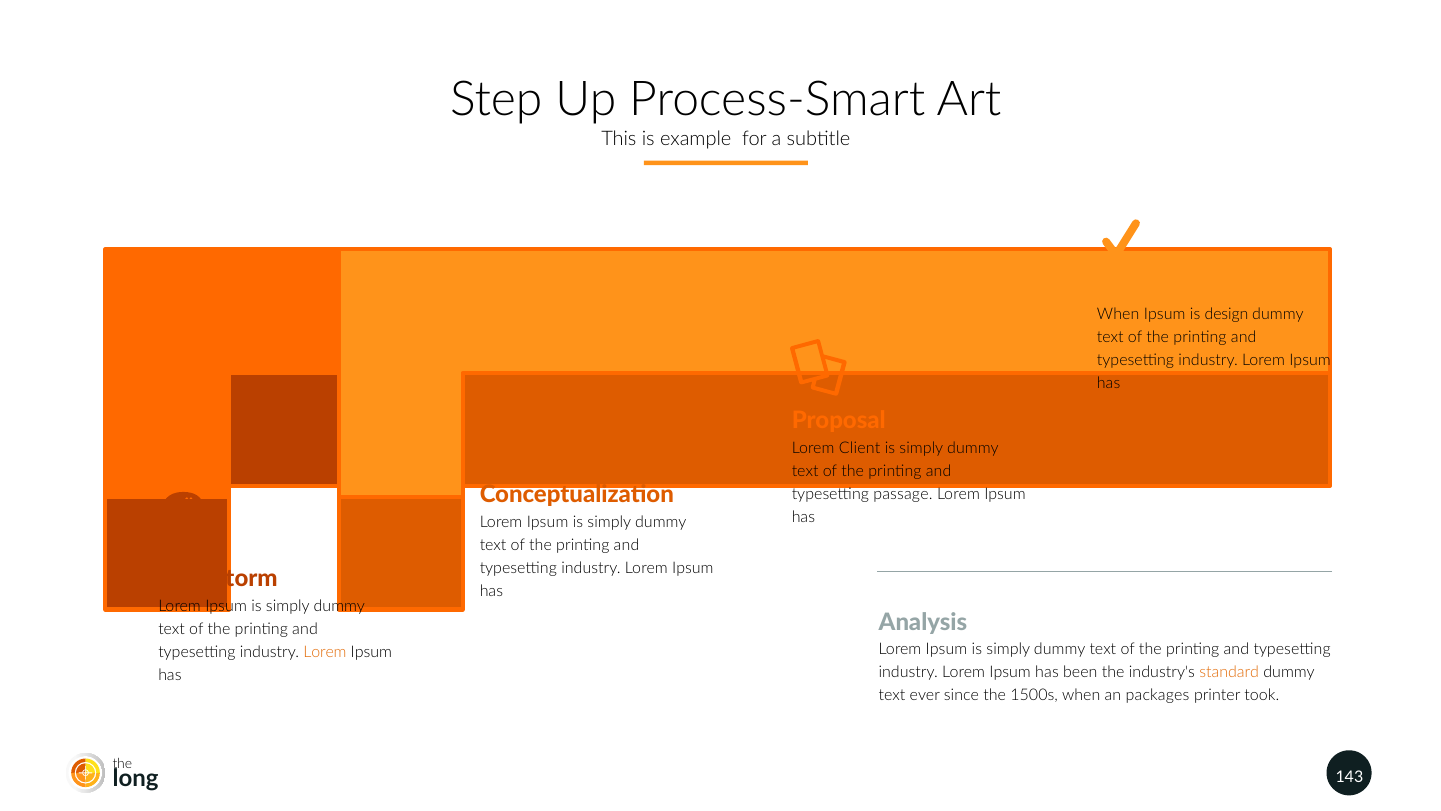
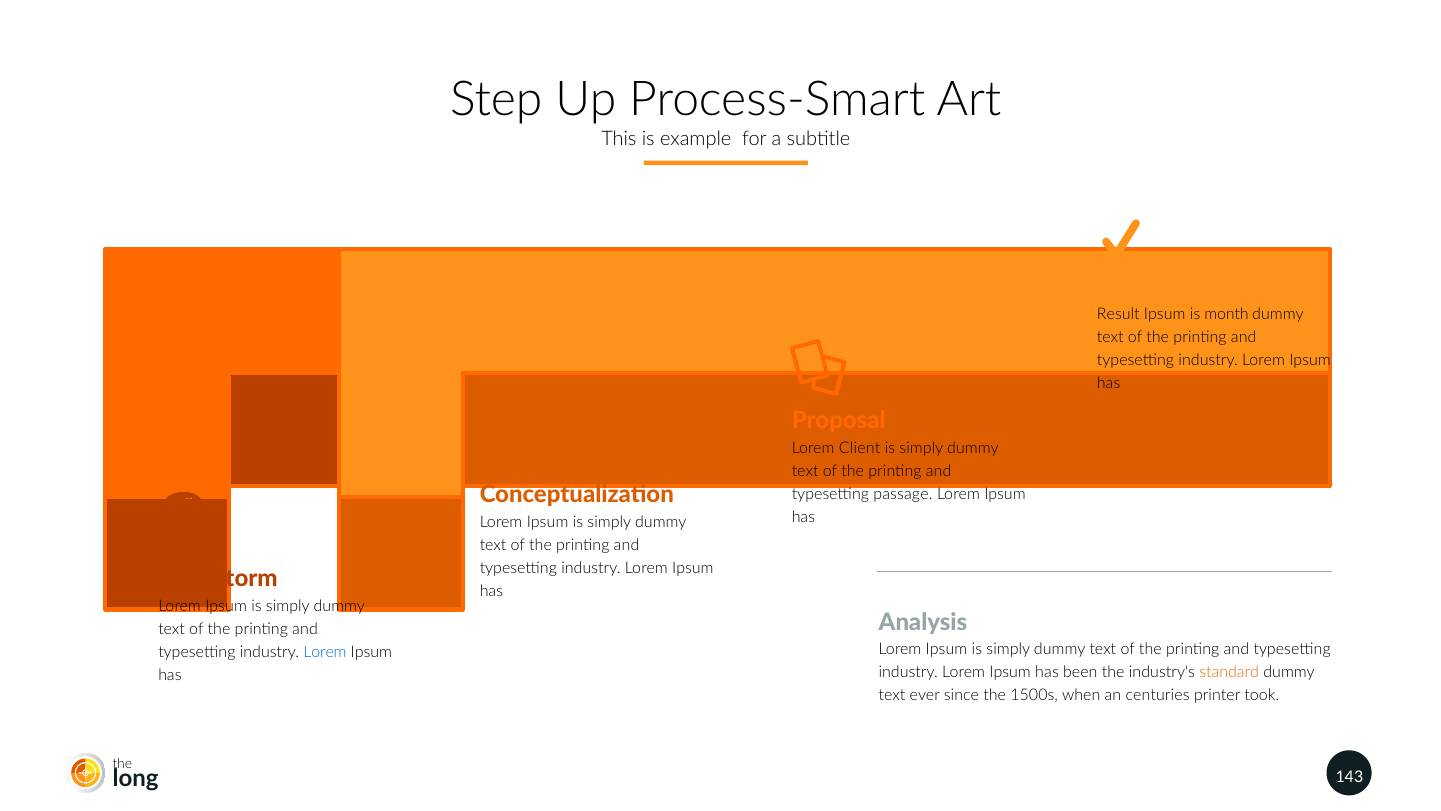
When: When -> Result (1118, 314)
design: design -> month (1227, 314)
Lorem colour: orange -> blue (325, 651)
packages: packages -> centuries (1158, 695)
